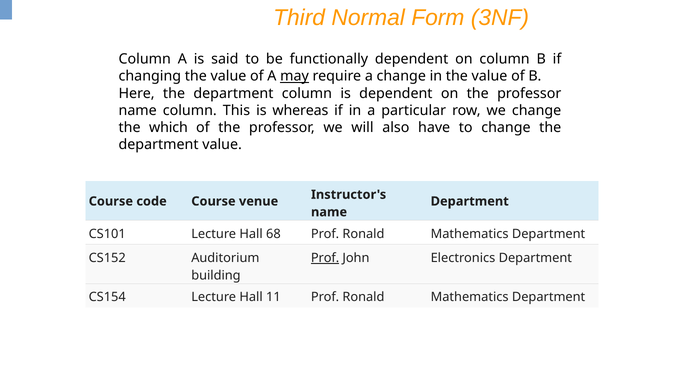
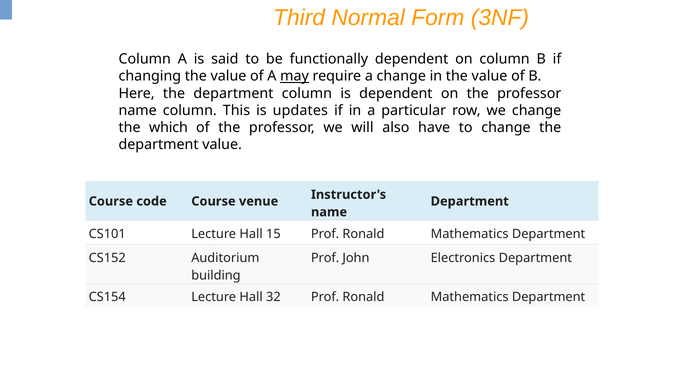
whereas: whereas -> updates (300, 110)
68: 68 -> 15 (273, 234)
Prof underline: present -> none (325, 258)
11: 11 -> 32 (273, 297)
